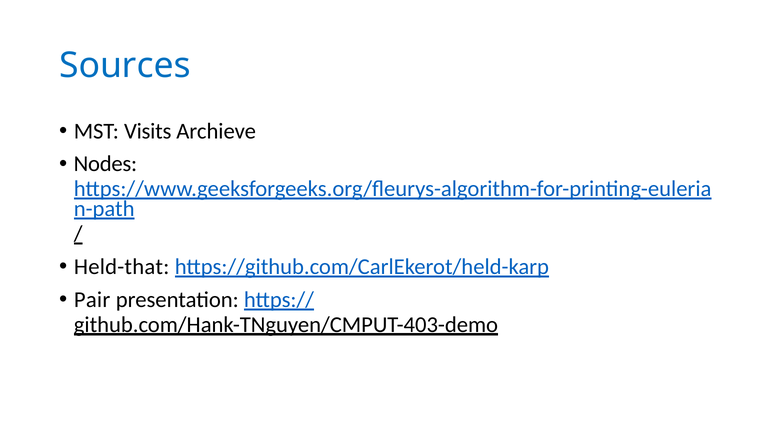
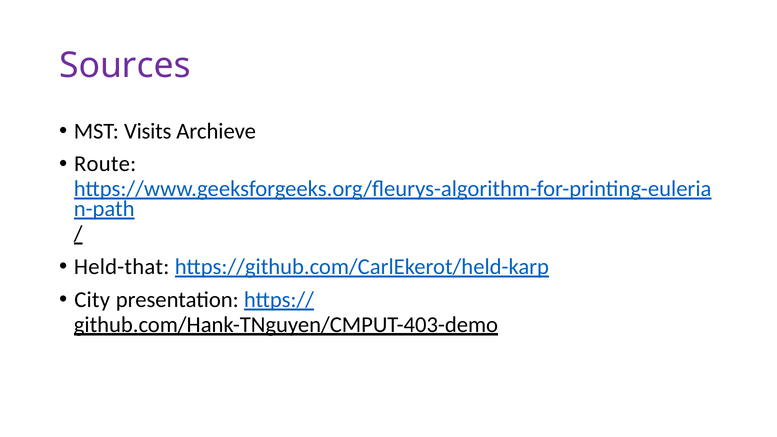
Sources colour: blue -> purple (125, 65)
Nodes: Nodes -> Route (105, 164)
Pair: Pair -> City (92, 300)
